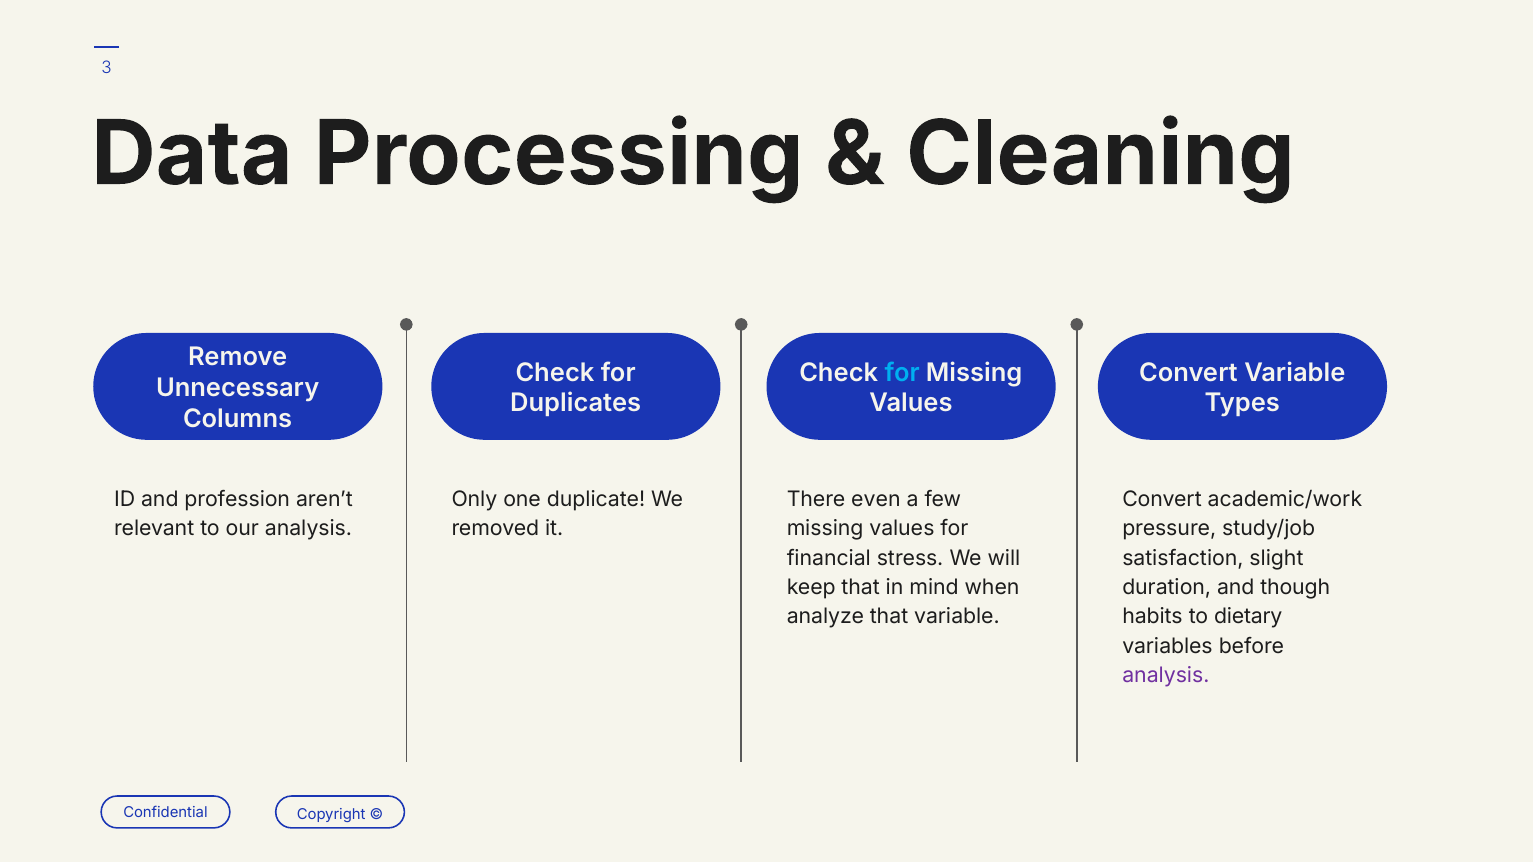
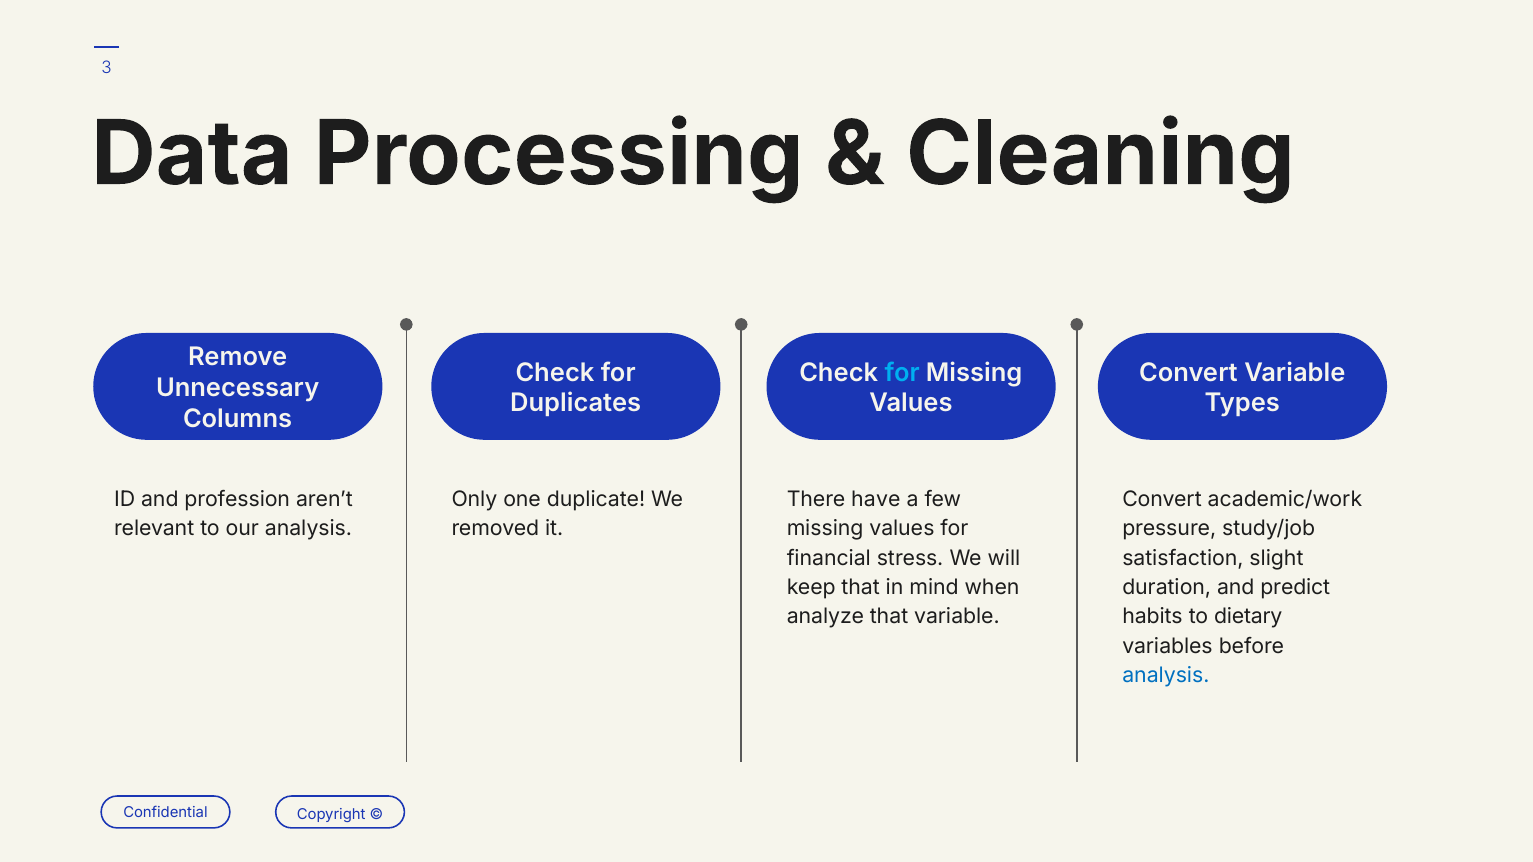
even: even -> have (876, 500)
though: though -> predict (1295, 588)
analysis colour: purple -> blue (1166, 676)
